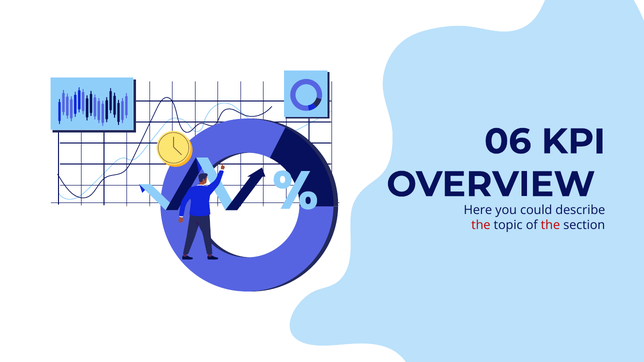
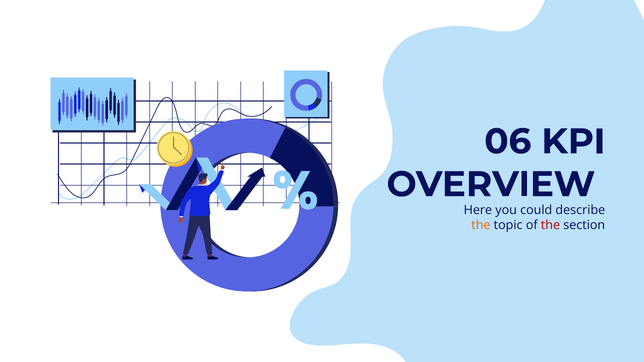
the colour: red -> orange (481, 226)
